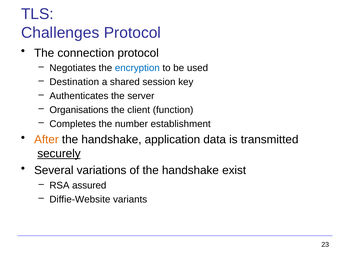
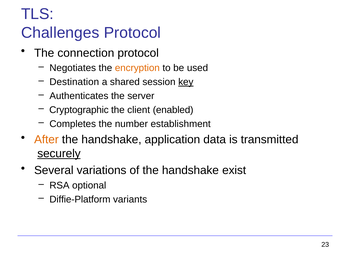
encryption colour: blue -> orange (137, 68)
key underline: none -> present (186, 82)
Organisations: Organisations -> Cryptographic (79, 110)
function: function -> enabled (173, 110)
assured: assured -> optional (89, 186)
Diffie-Website: Diffie-Website -> Diffie-Platform (80, 200)
